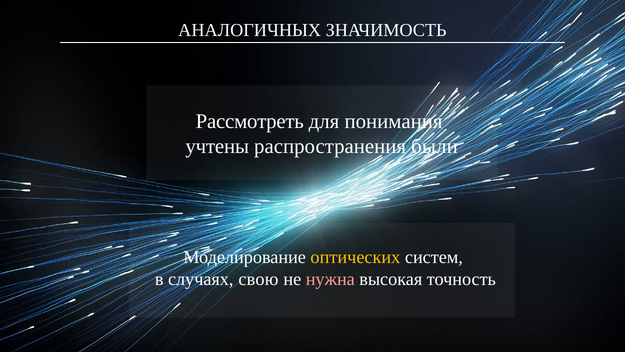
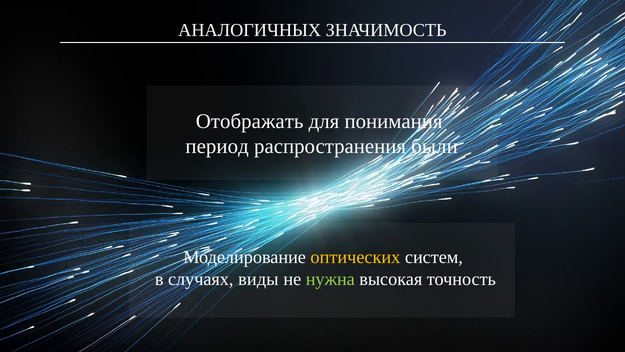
Рассмотреть: Рассмотреть -> Отображать (250, 121)
учтены: учтены -> период (217, 146)
свою: свою -> виды (258, 279)
нужна colour: pink -> light green (330, 279)
